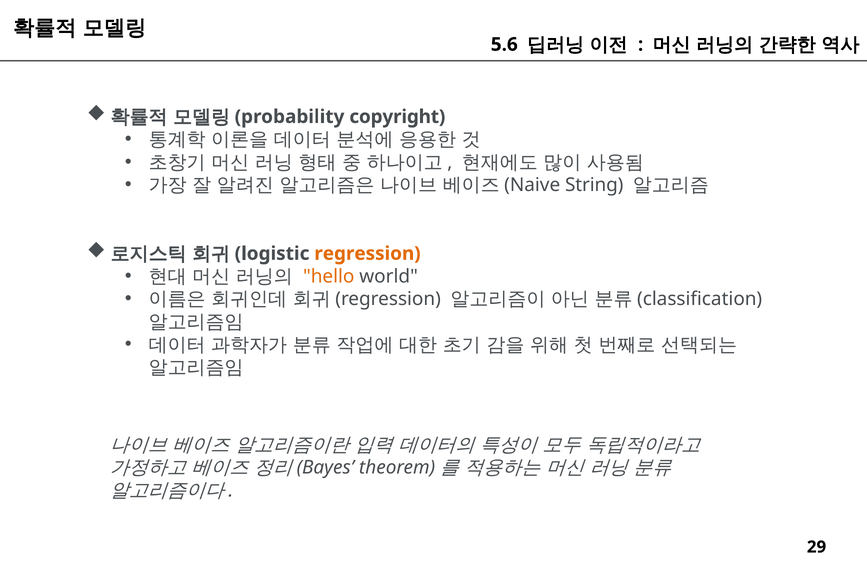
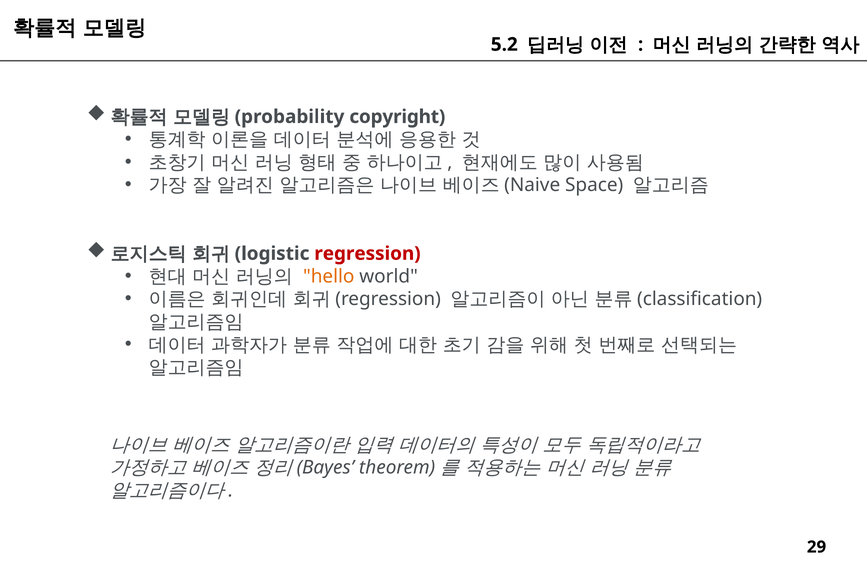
5.6: 5.6 -> 5.2 (504, 44)
String: String -> Space (594, 185)
regression colour: orange -> red (367, 253)
